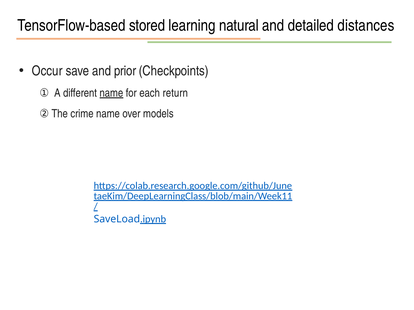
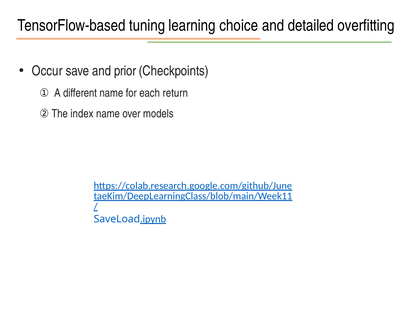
stored: stored -> tuning (147, 26)
natural: natural -> choice (239, 26)
distances: distances -> overfitting (366, 26)
name underline: present -> none (111, 93)
crime: crime -> index (82, 114)
